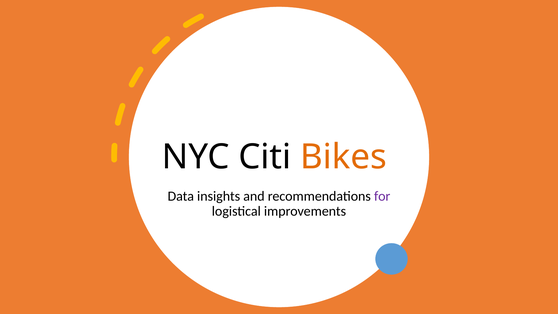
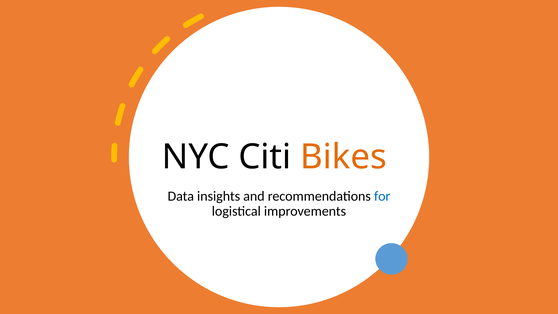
for colour: purple -> blue (382, 196)
